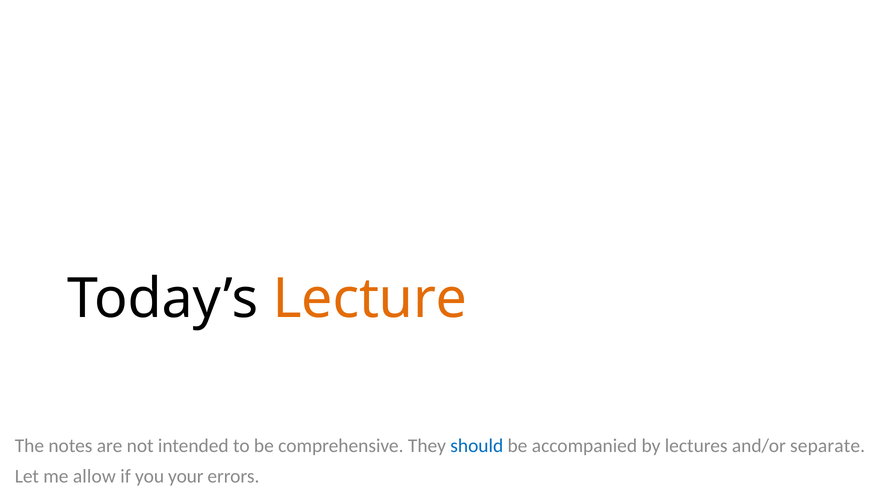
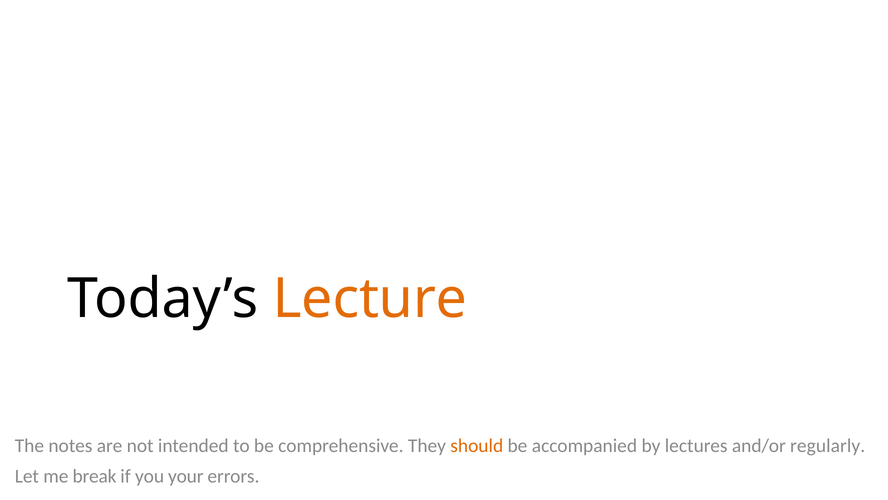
should colour: blue -> orange (477, 445)
separate: separate -> regularly (828, 445)
allow: allow -> break (95, 476)
